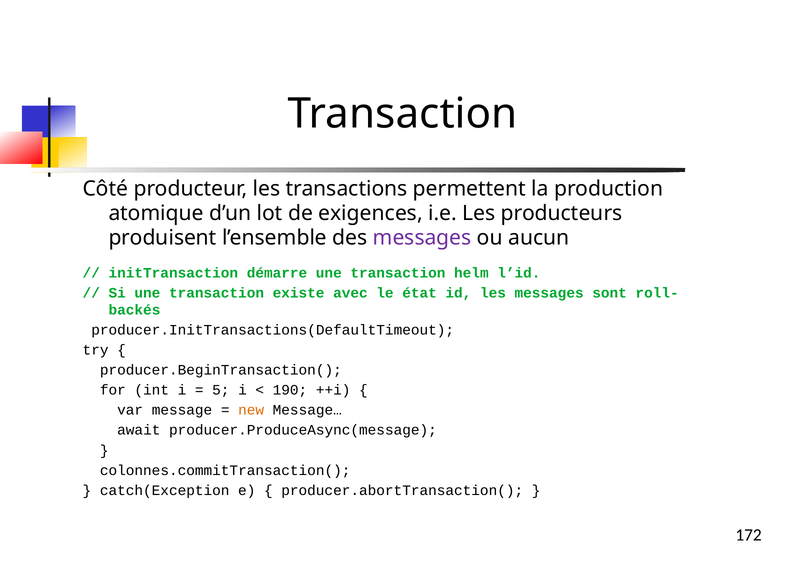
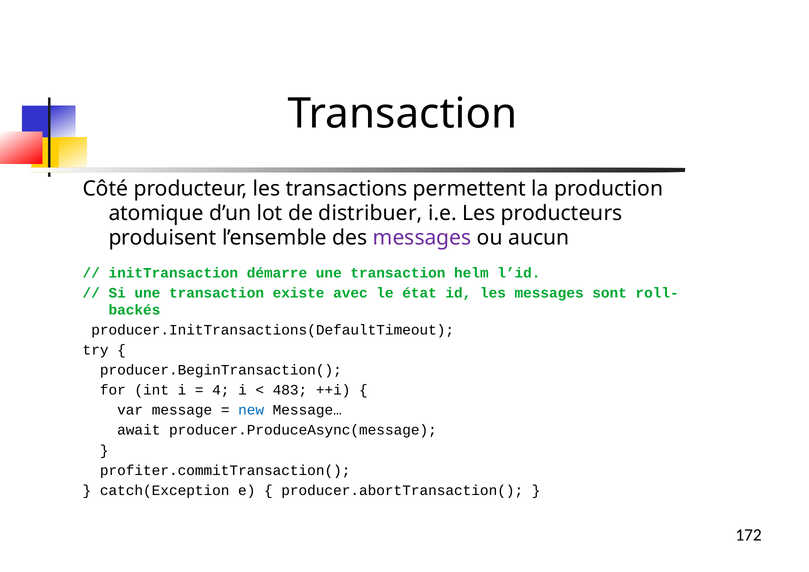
exigences: exigences -> distribuer (370, 213)
5: 5 -> 4 (221, 390)
190: 190 -> 483 (290, 390)
new colour: orange -> blue (251, 410)
colonnes.commitTransaction(: colonnes.commitTransaction( -> profiter.commitTransaction( (225, 470)
